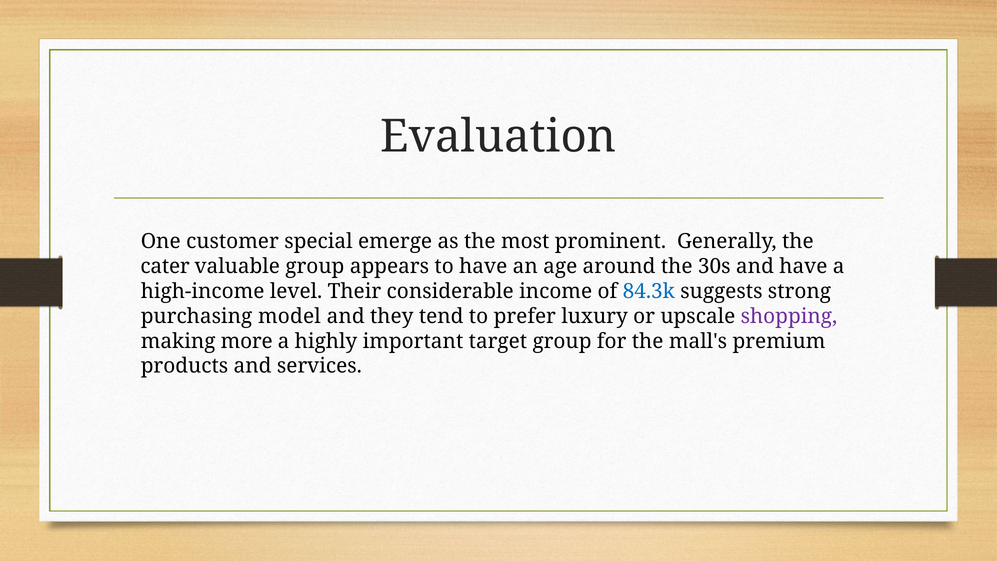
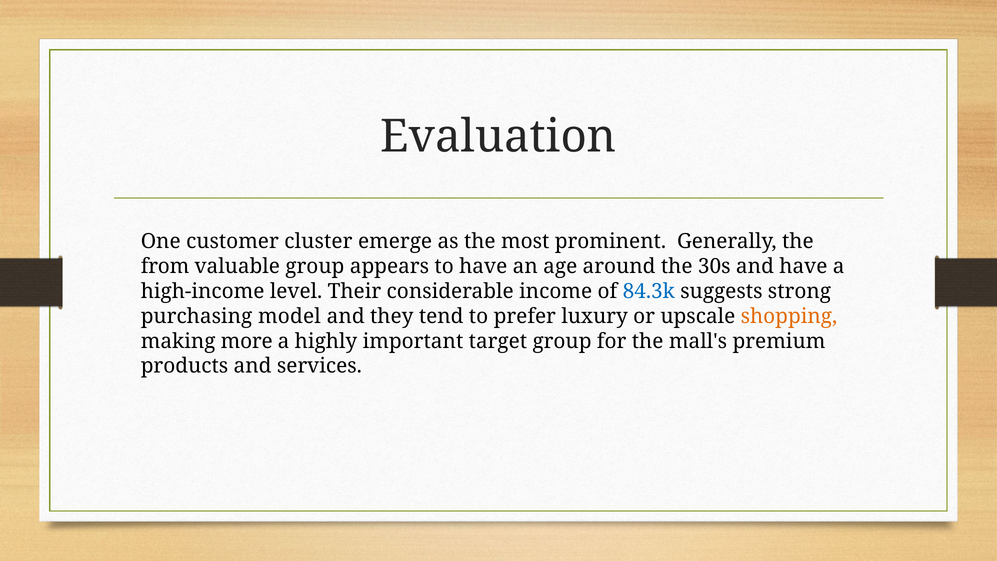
special: special -> cluster (318, 241)
cater: cater -> from (165, 266)
shopping colour: purple -> orange (789, 316)
